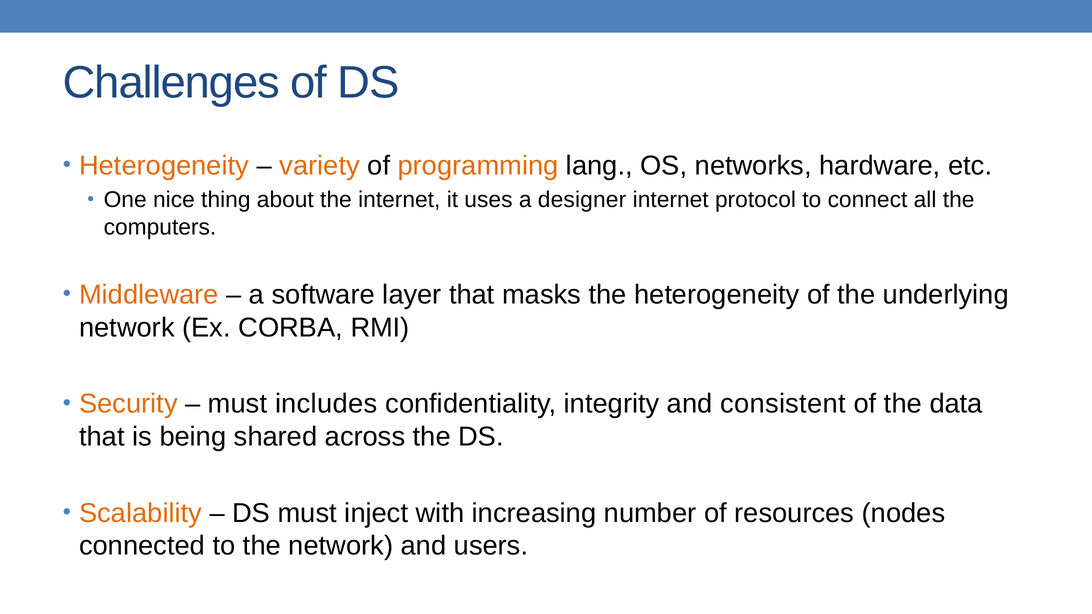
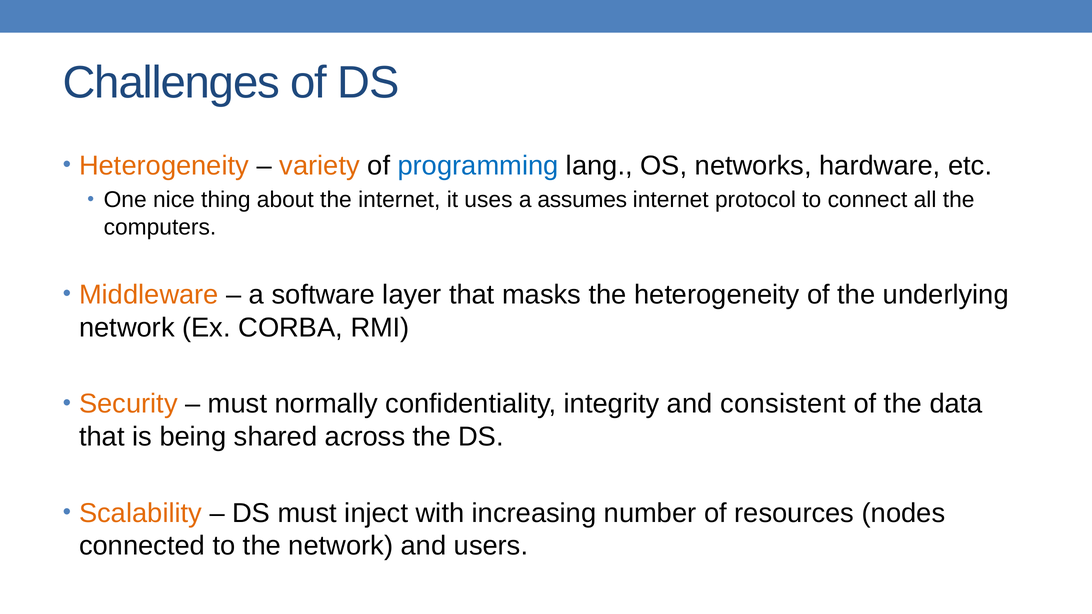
programming colour: orange -> blue (478, 166)
designer: designer -> assumes (582, 200)
includes: includes -> normally (326, 404)
